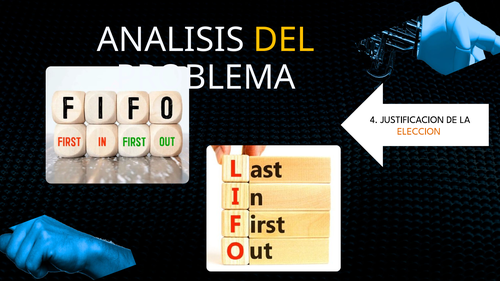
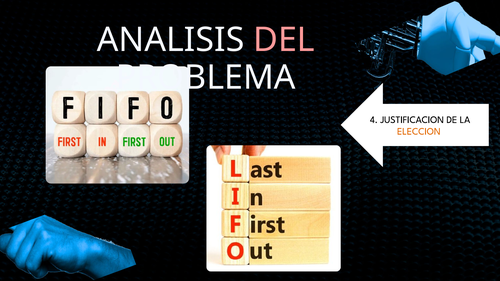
DEL colour: yellow -> pink (284, 40)
